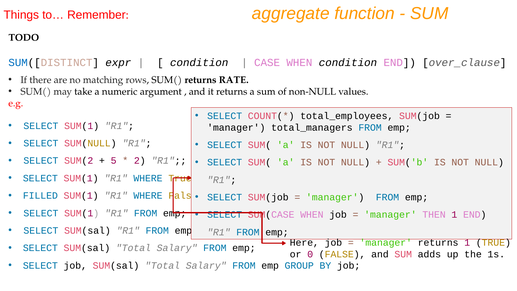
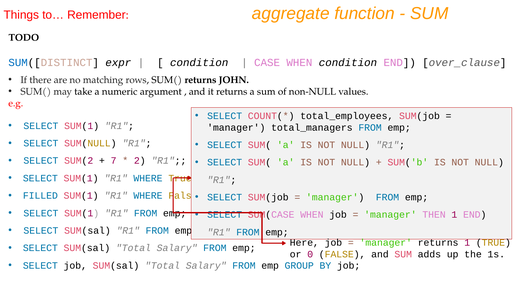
RATE: RATE -> JOHN (234, 80)
5: 5 -> 7 (114, 161)
